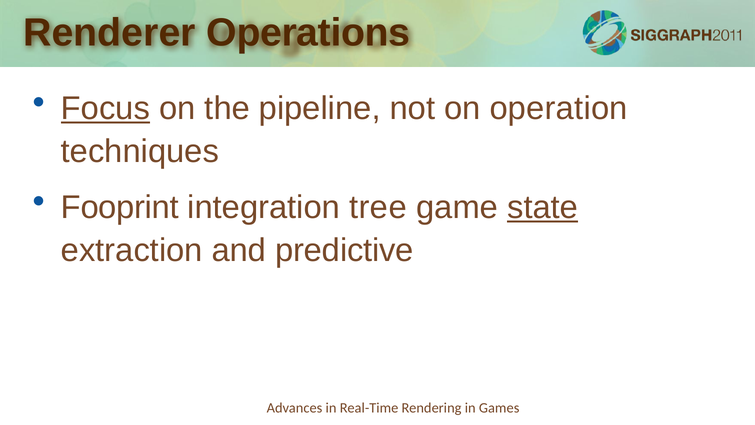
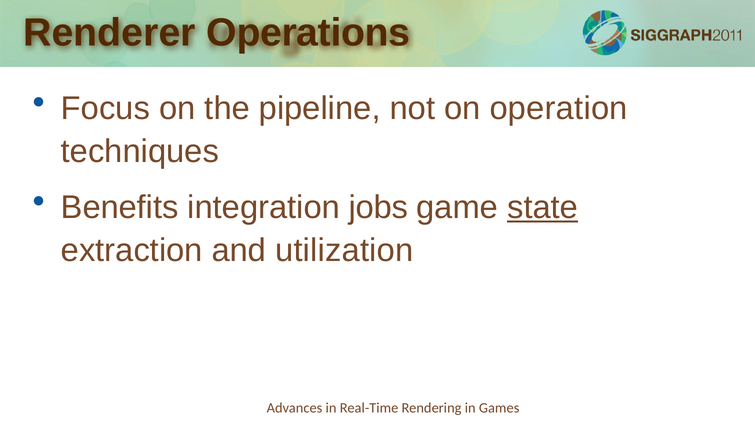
Focus underline: present -> none (105, 108)
Fooprint: Fooprint -> Benefits (120, 207)
tree: tree -> jobs (378, 207)
predictive: predictive -> utilization (344, 250)
